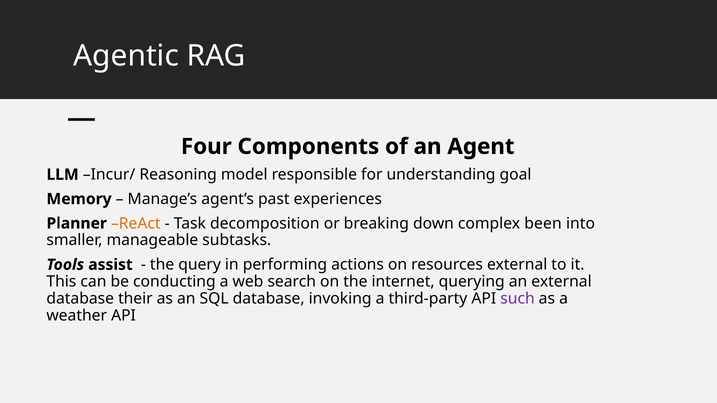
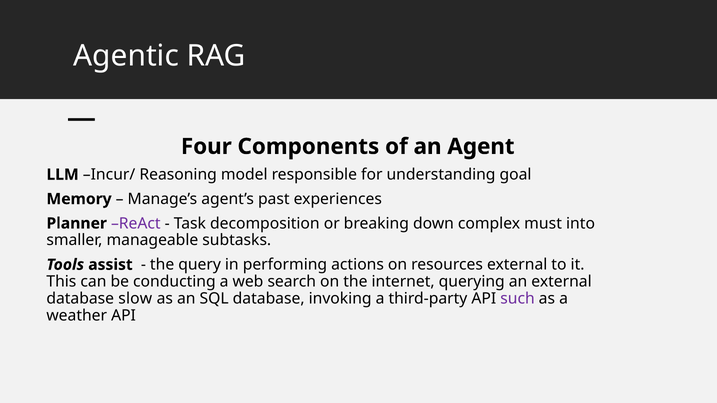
ReAct colour: orange -> purple (136, 224)
been: been -> must (543, 224)
their: their -> slow (135, 299)
